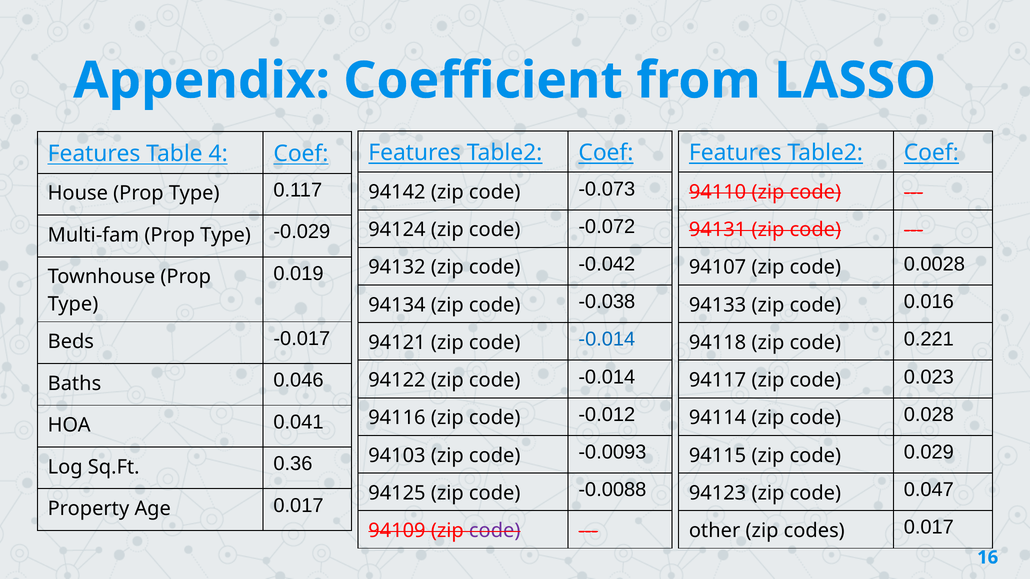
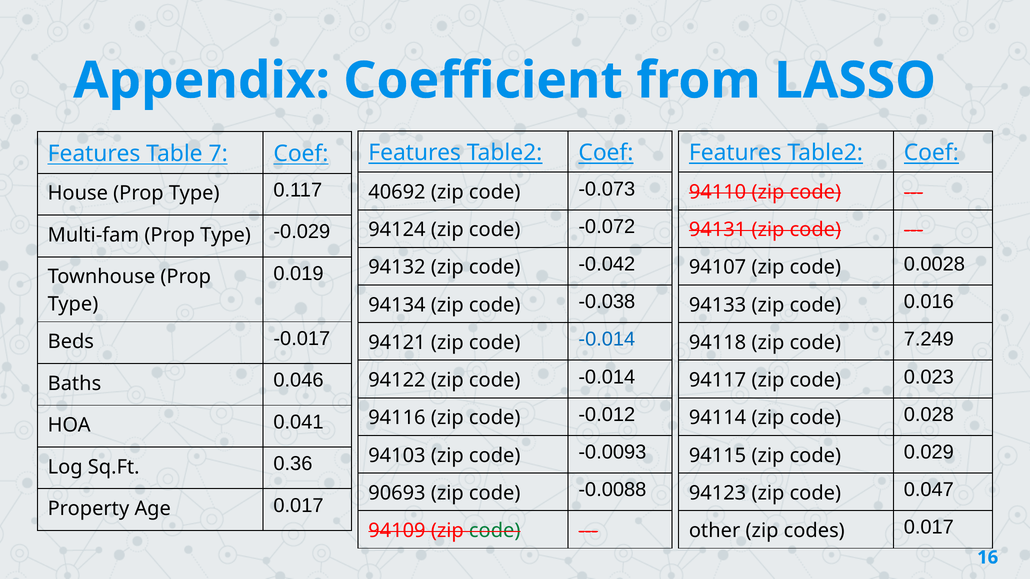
4: 4 -> 7 (218, 154)
94142: 94142 -> 40692 (397, 192)
0.221: 0.221 -> 7.249 (929, 340)
94125: 94125 -> 90693 (397, 493)
code colour: purple -> green (495, 531)
